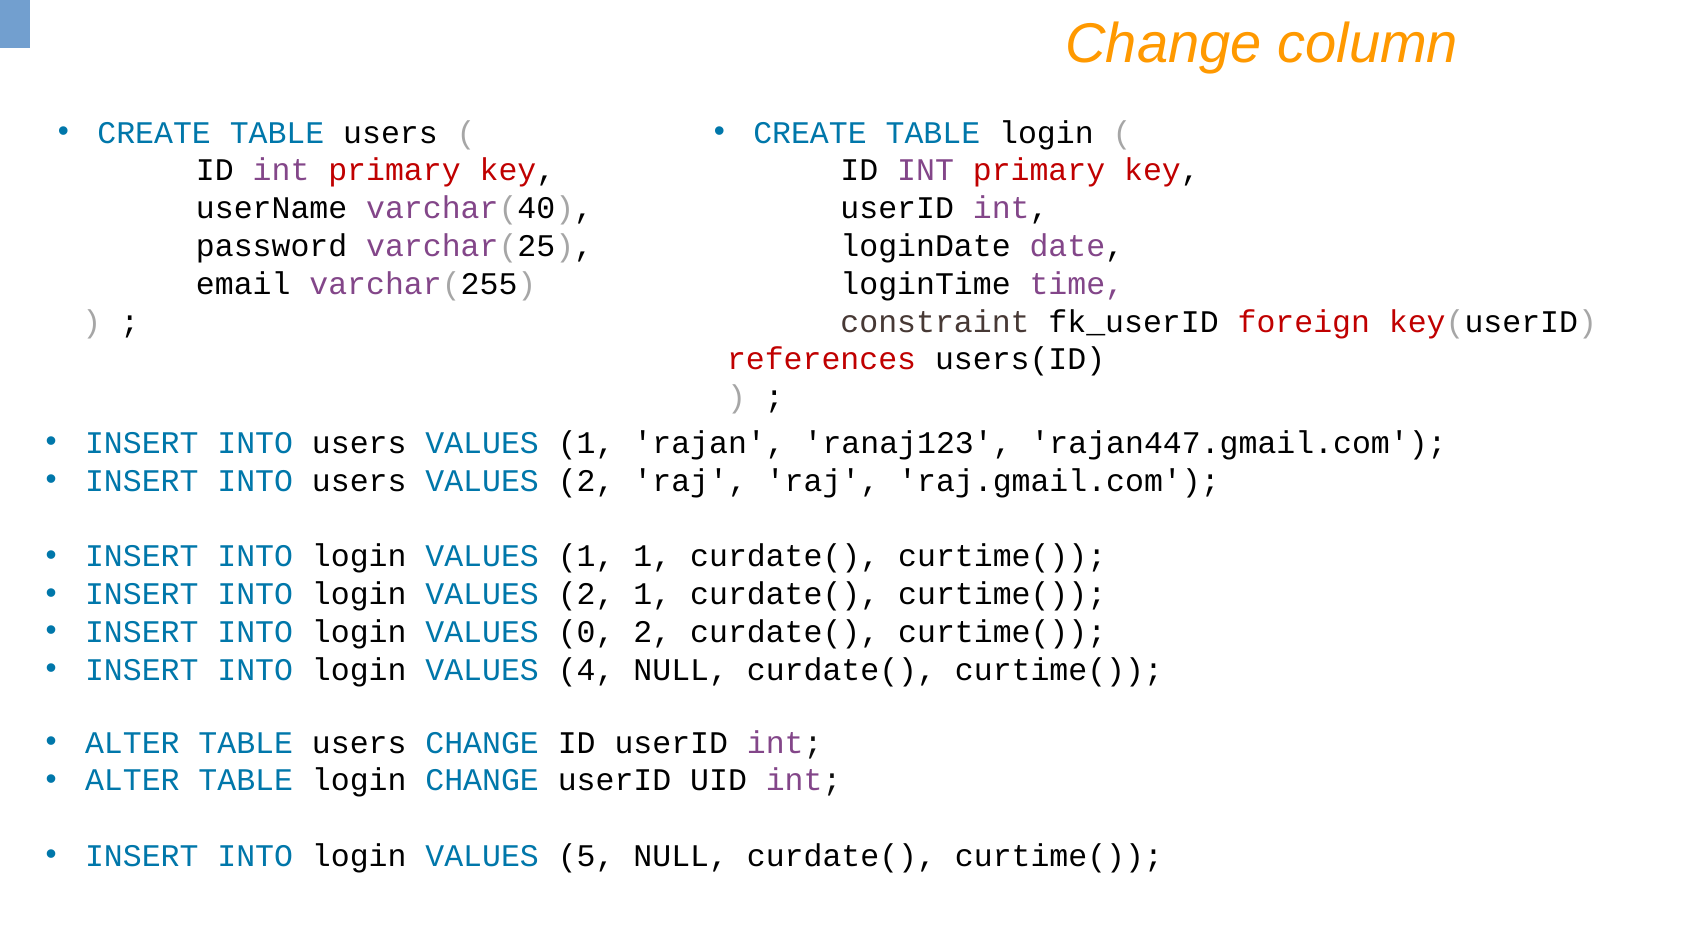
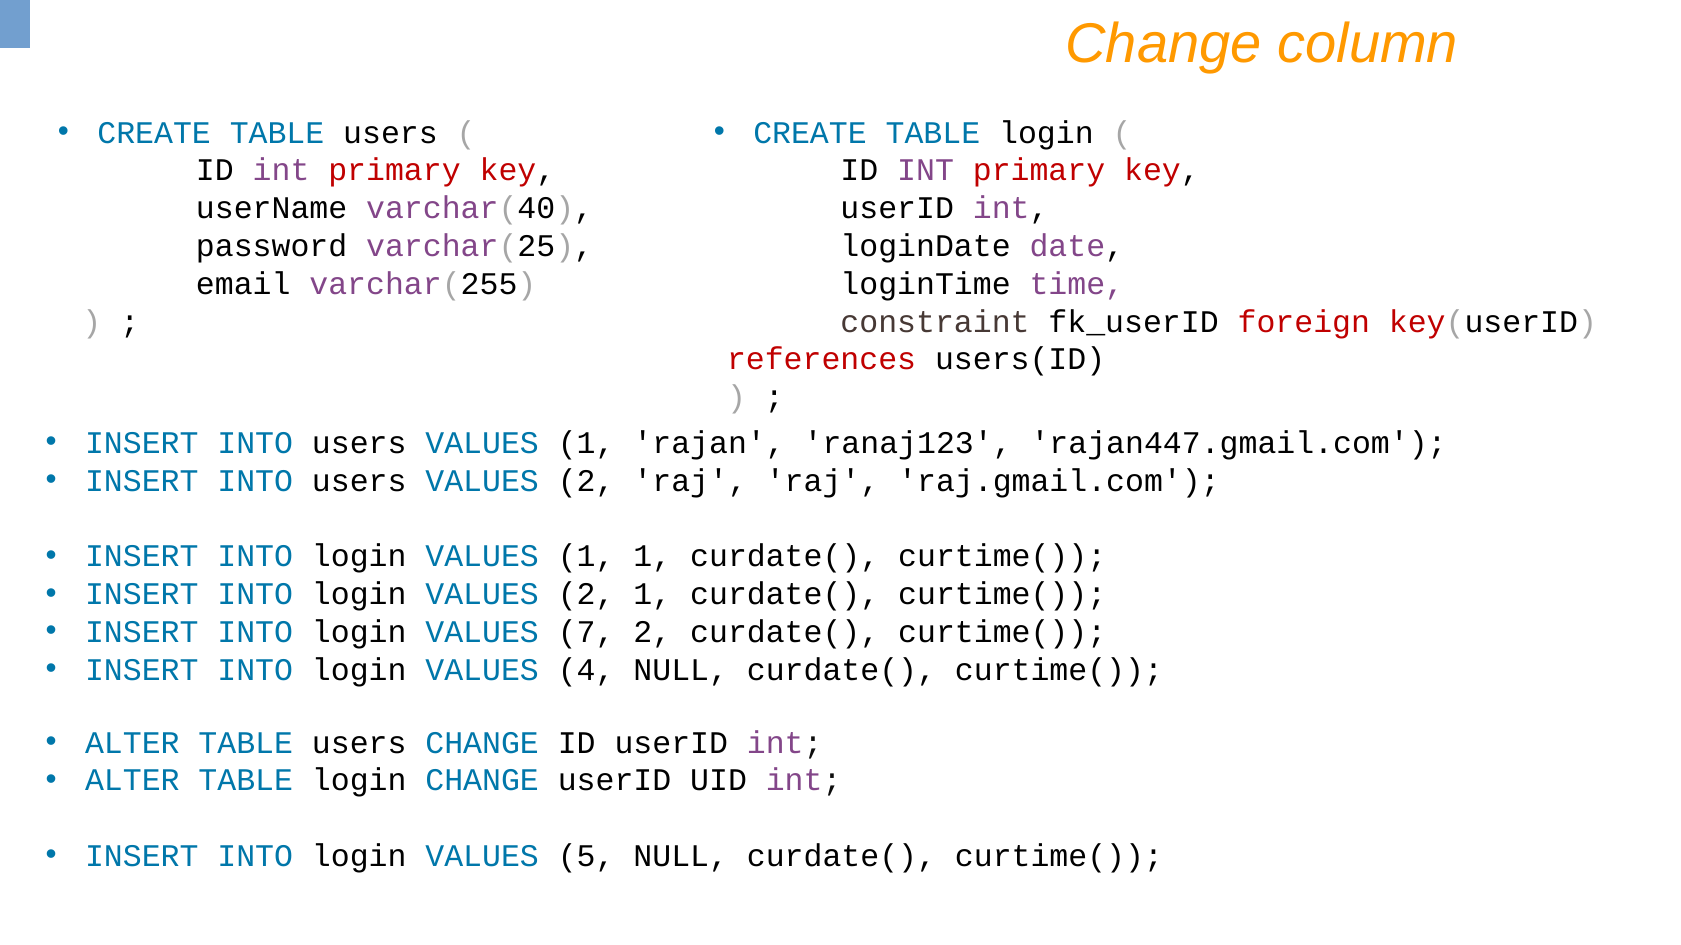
0: 0 -> 7 (586, 633)
